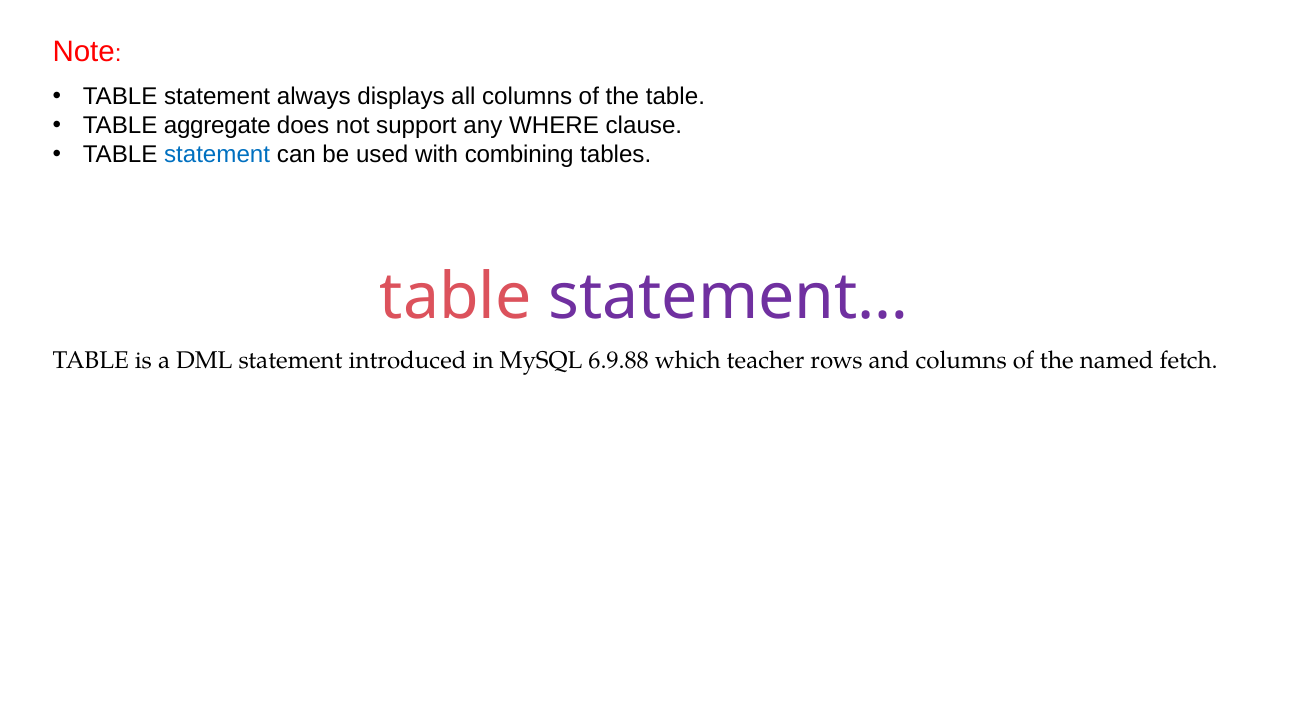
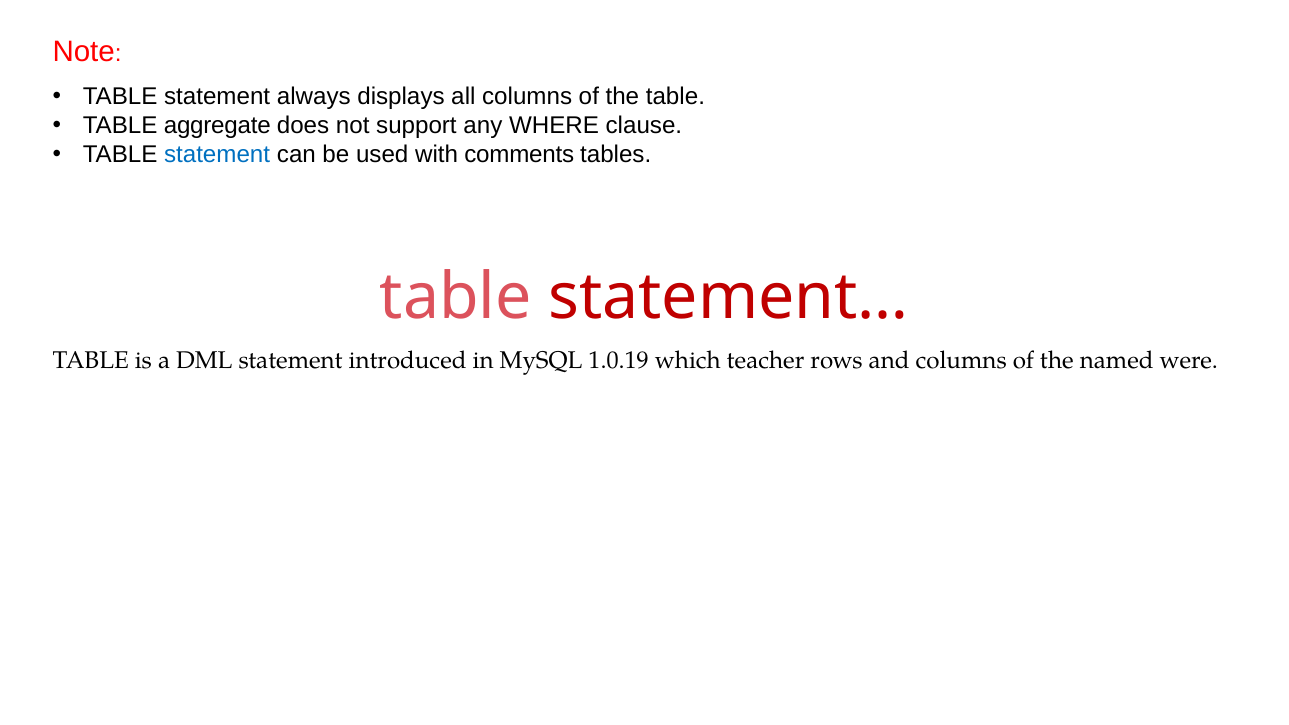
combining: combining -> comments (519, 155)
statement… colour: purple -> red (729, 298)
6.9.88: 6.9.88 -> 1.0.19 (619, 361)
fetch: fetch -> were (1189, 361)
